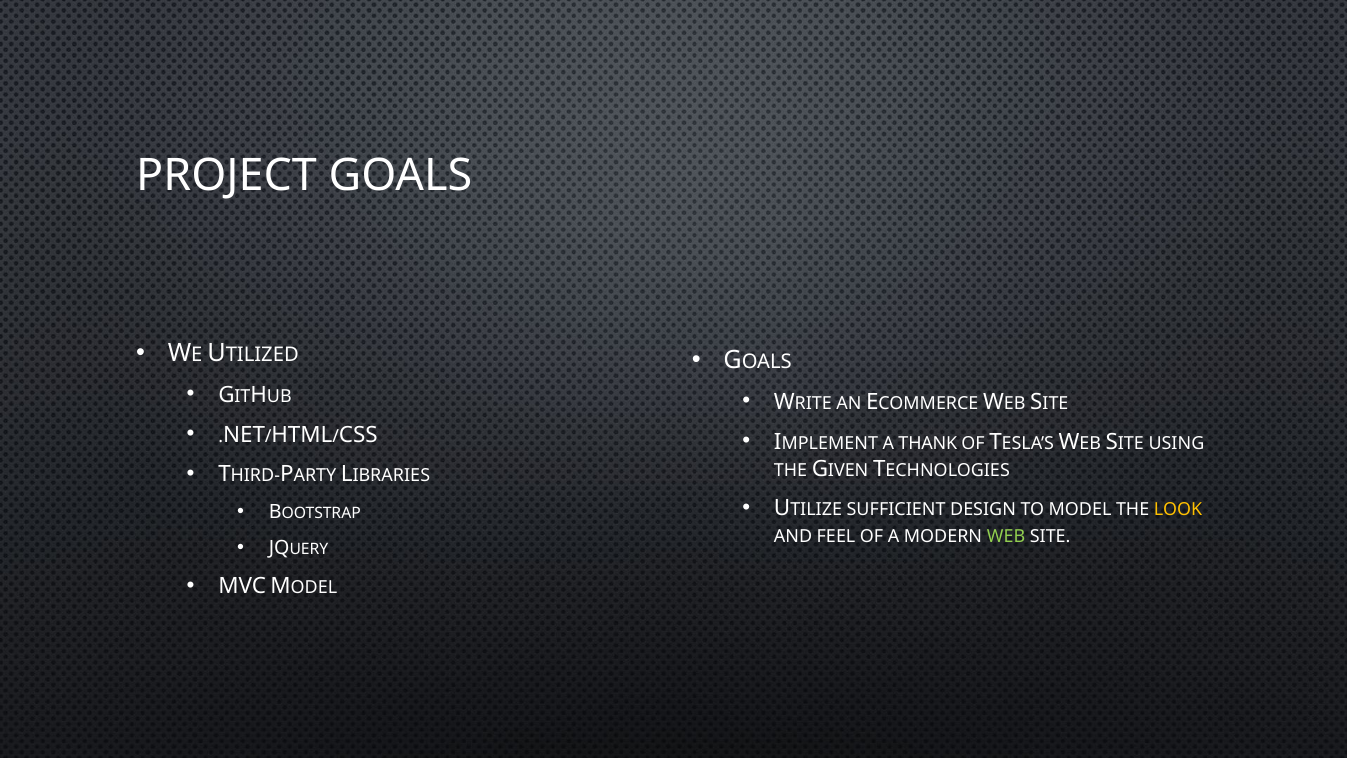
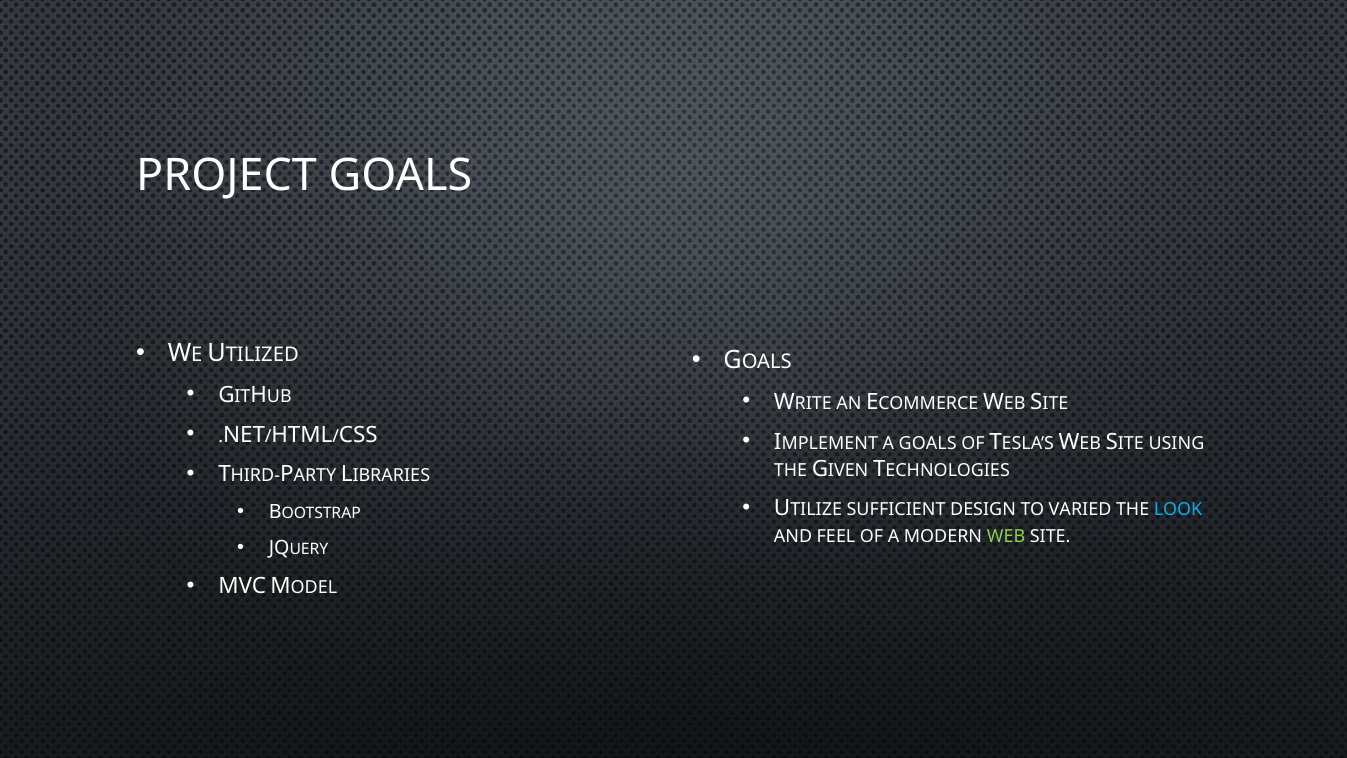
A THANK: THANK -> GOALS (928, 443)
TO MODEL: MODEL -> VARIED (1080, 510)
LOOK colour: yellow -> light blue (1178, 510)
